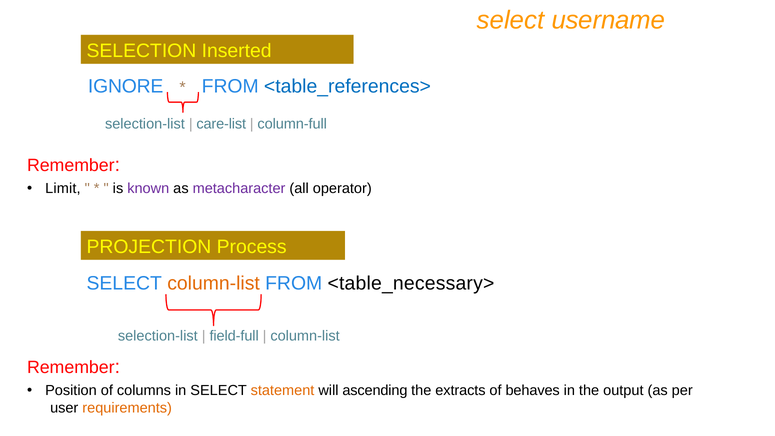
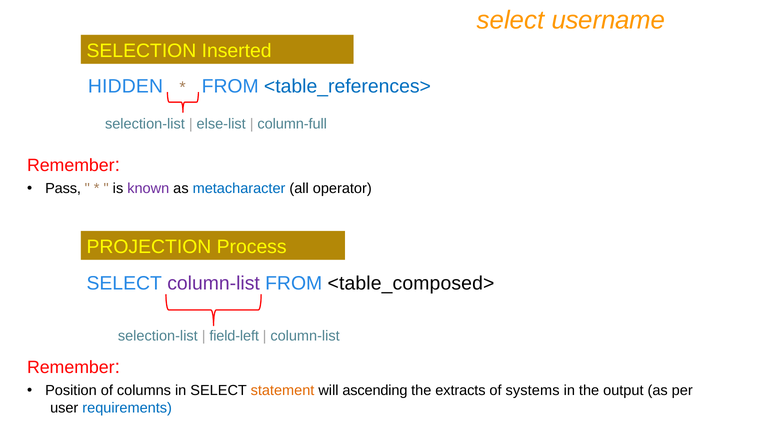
IGNORE: IGNORE -> HIDDEN (125, 86)
care-list: care-list -> else-list (221, 124)
Limit: Limit -> Pass (63, 189)
metacharacter colour: purple -> blue (239, 189)
column-list colour: orange -> purple (214, 283)
<table_necessary>: <table_necessary> -> <table_composed> (411, 283)
field-full: field-full -> field-left (234, 336)
behaves: behaves -> systems (533, 390)
requirements colour: orange -> blue (127, 408)
